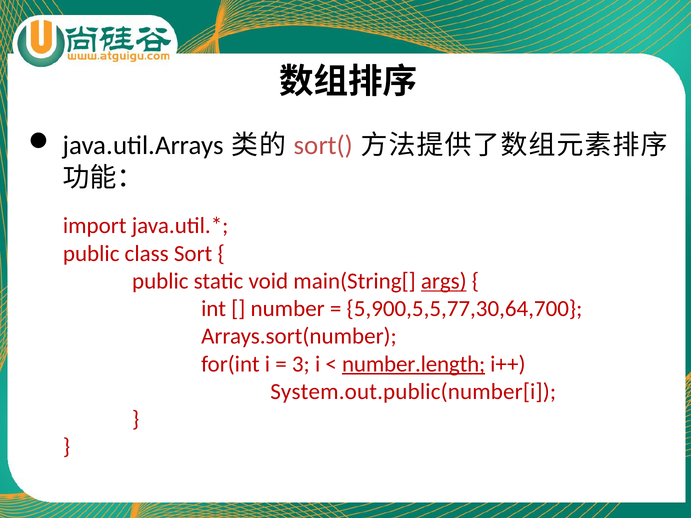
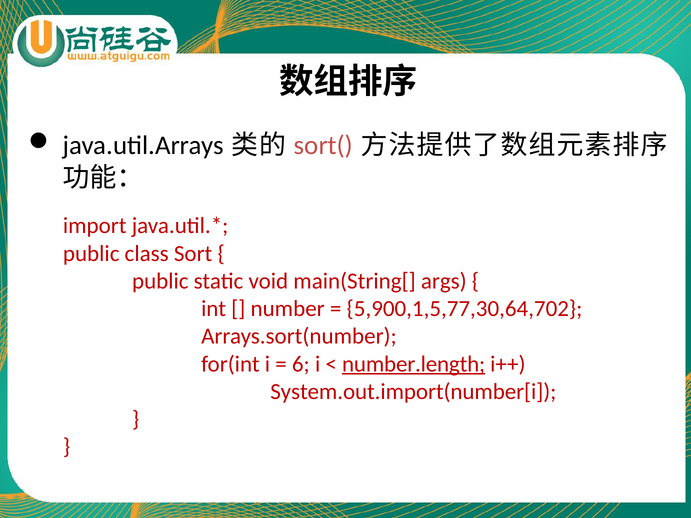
args underline: present -> none (444, 281)
5,900,5,5,77,30,64,700: 5,900,5,5,77,30,64,700 -> 5,900,1,5,77,30,64,702 (464, 309)
3: 3 -> 6 (301, 364)
System.out.public(number[i: System.out.public(number[i -> System.out.import(number[i (413, 392)
